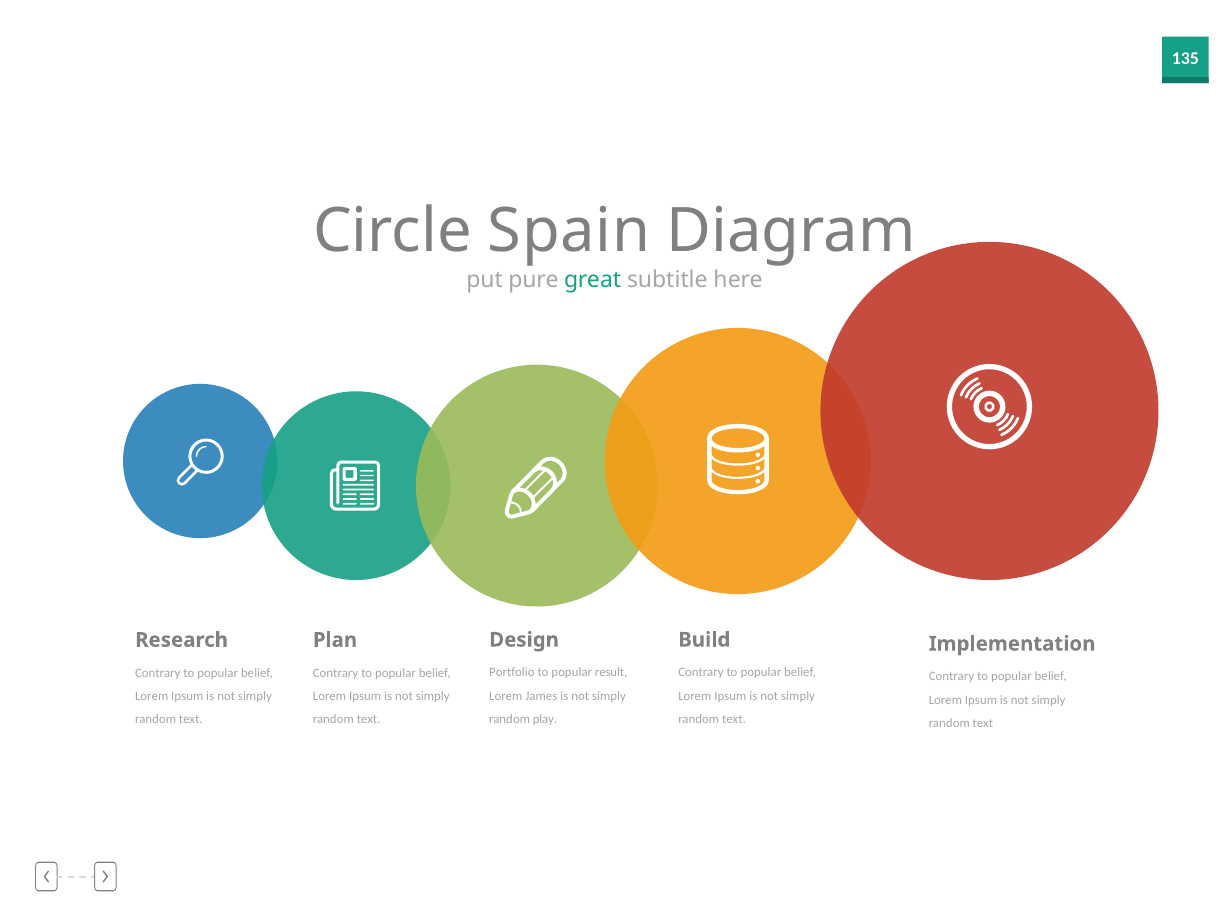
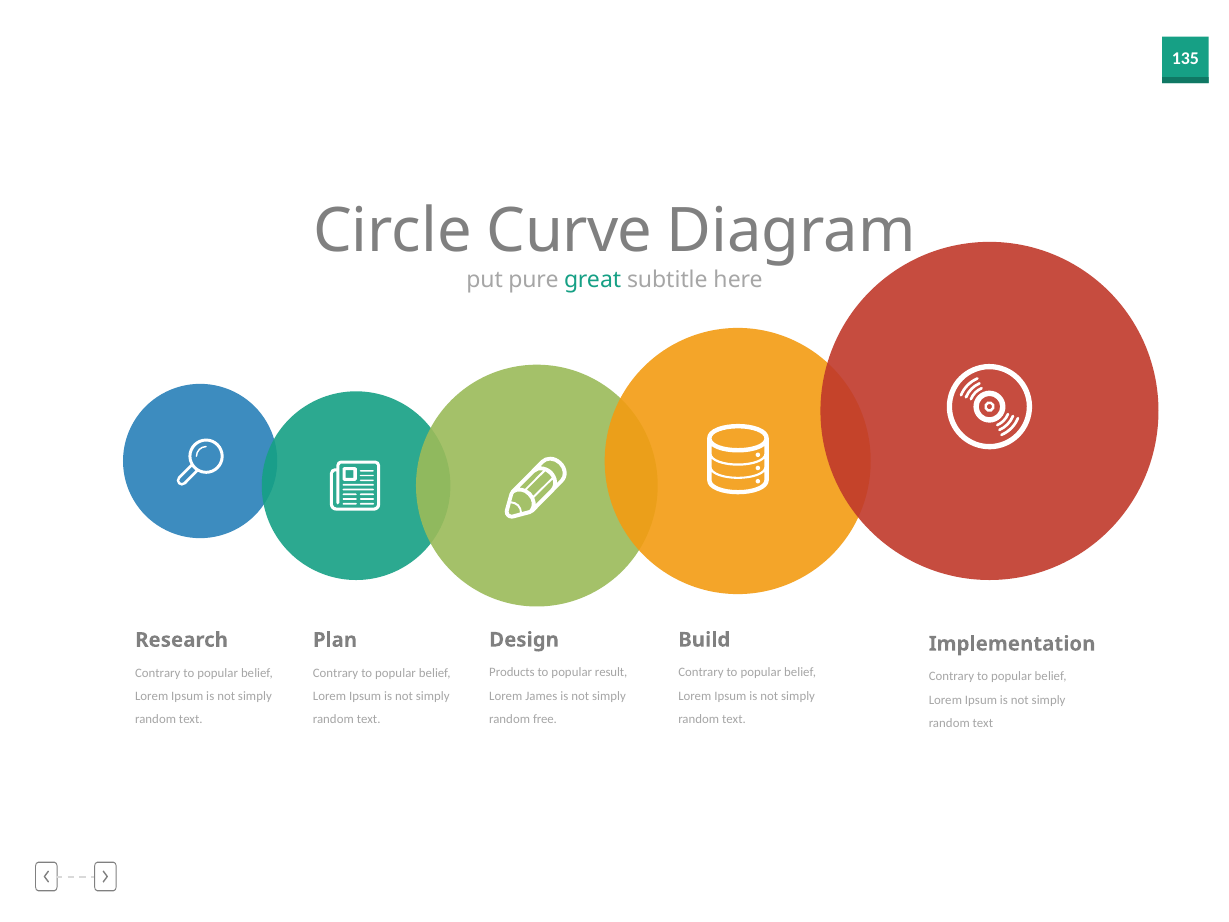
Spain: Spain -> Curve (570, 231)
Portfolio: Portfolio -> Products (512, 673)
play: play -> free (545, 719)
